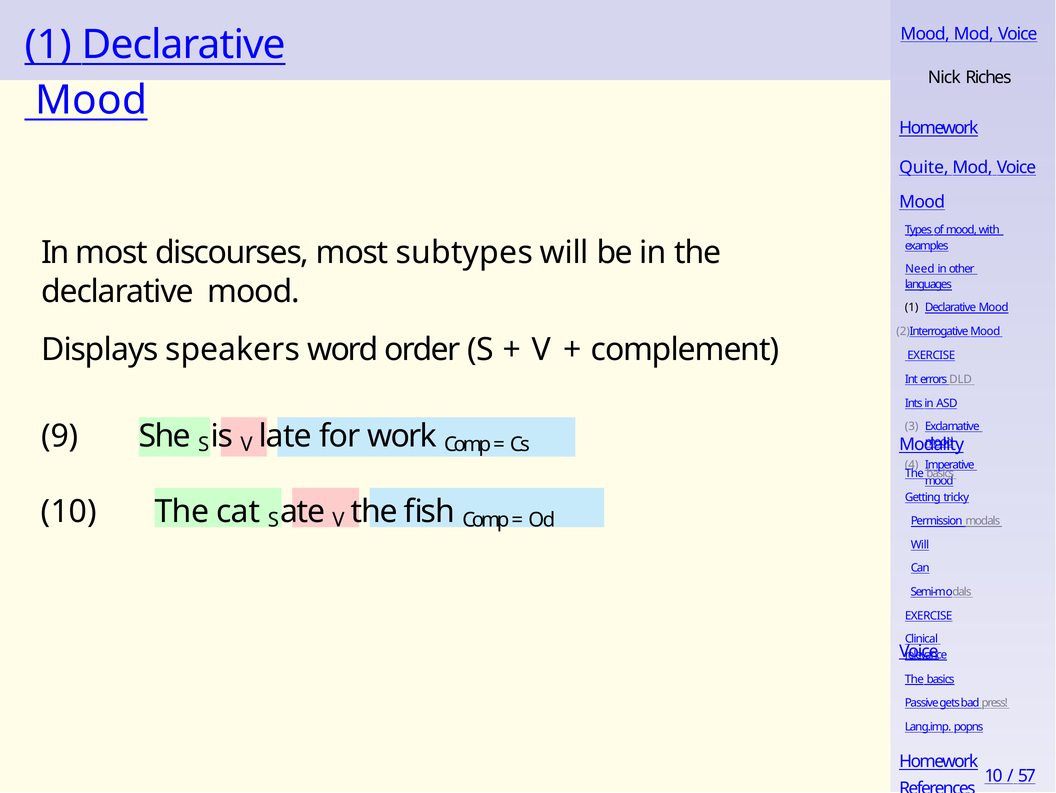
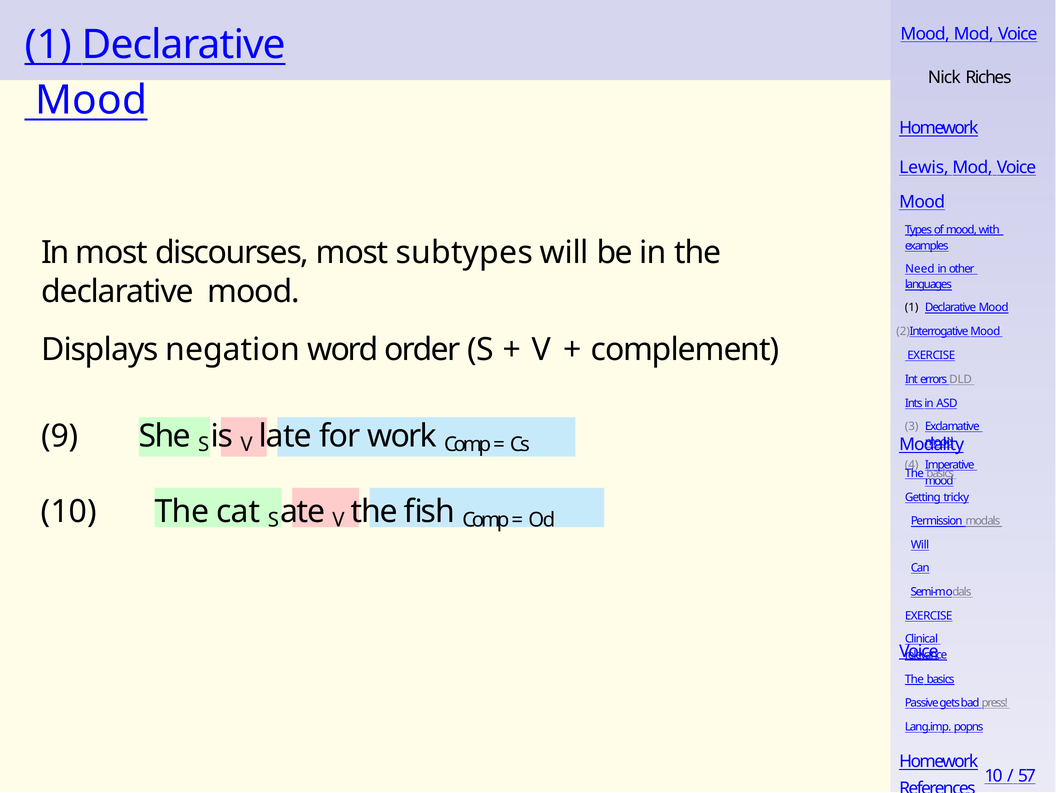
Quite: Quite -> Lewis (924, 167)
speakers: speakers -> negation (233, 350)
